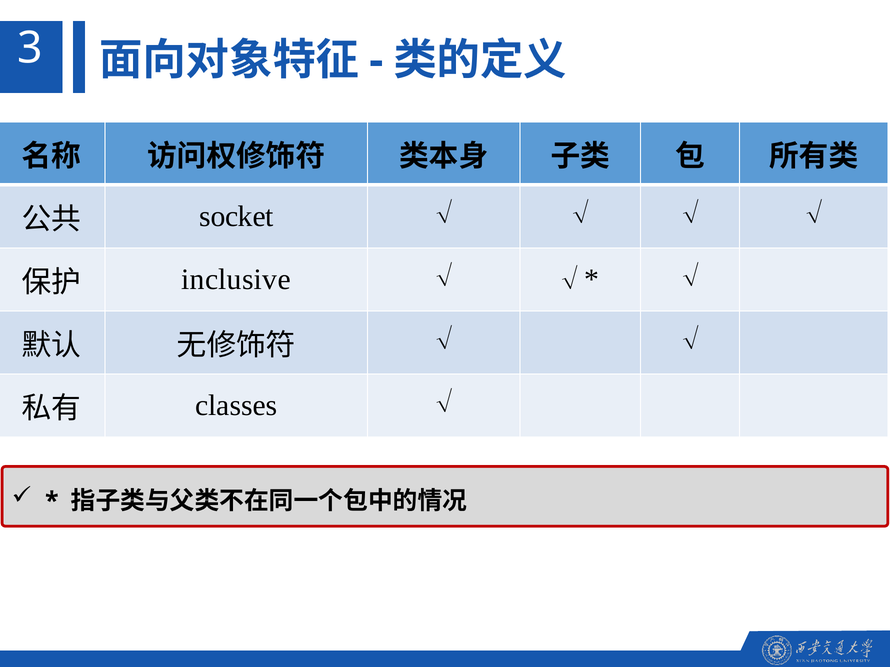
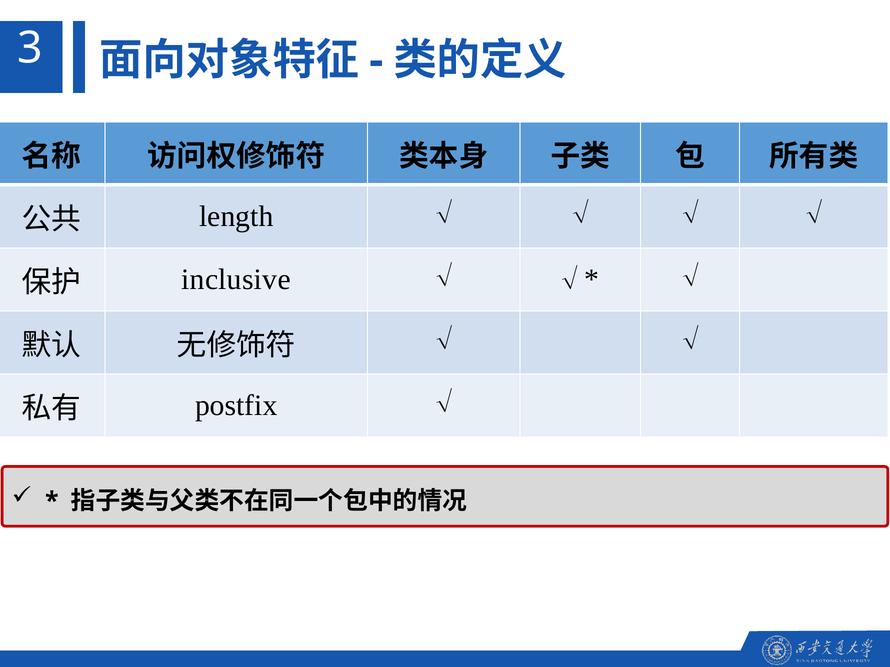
socket: socket -> length (236, 217)
classes: classes -> postfix (236, 406)
